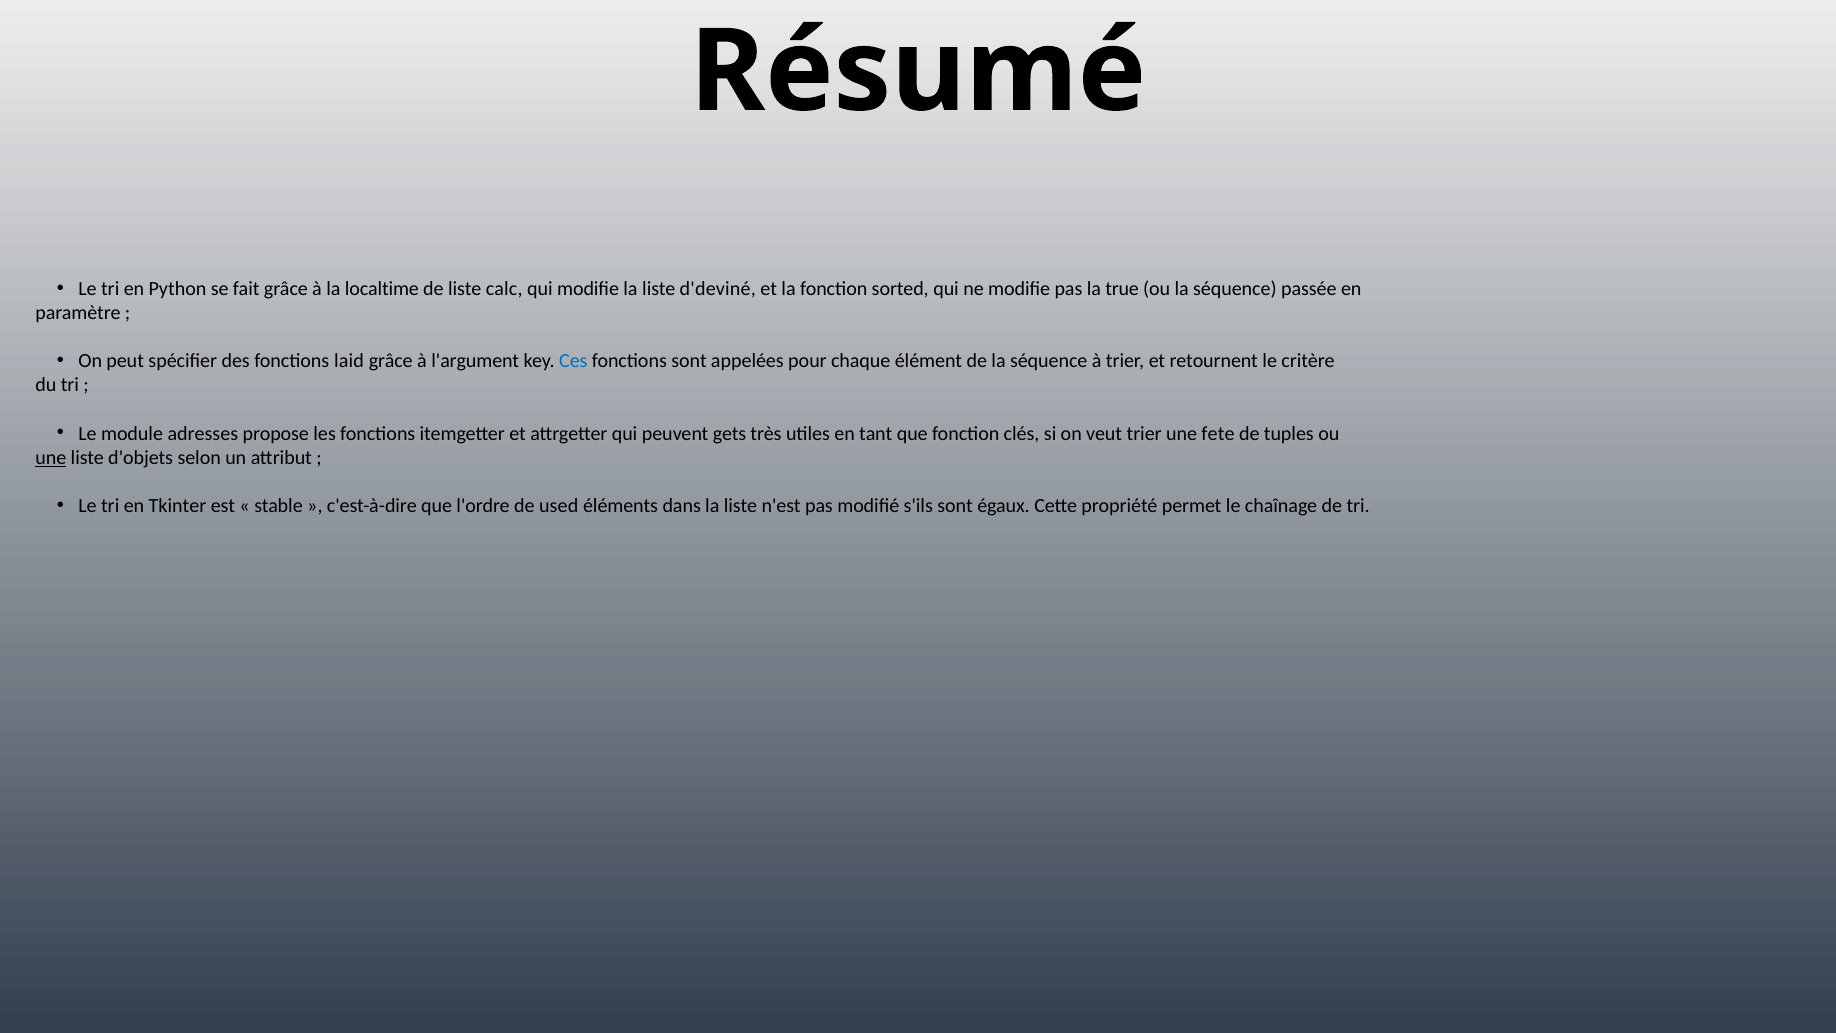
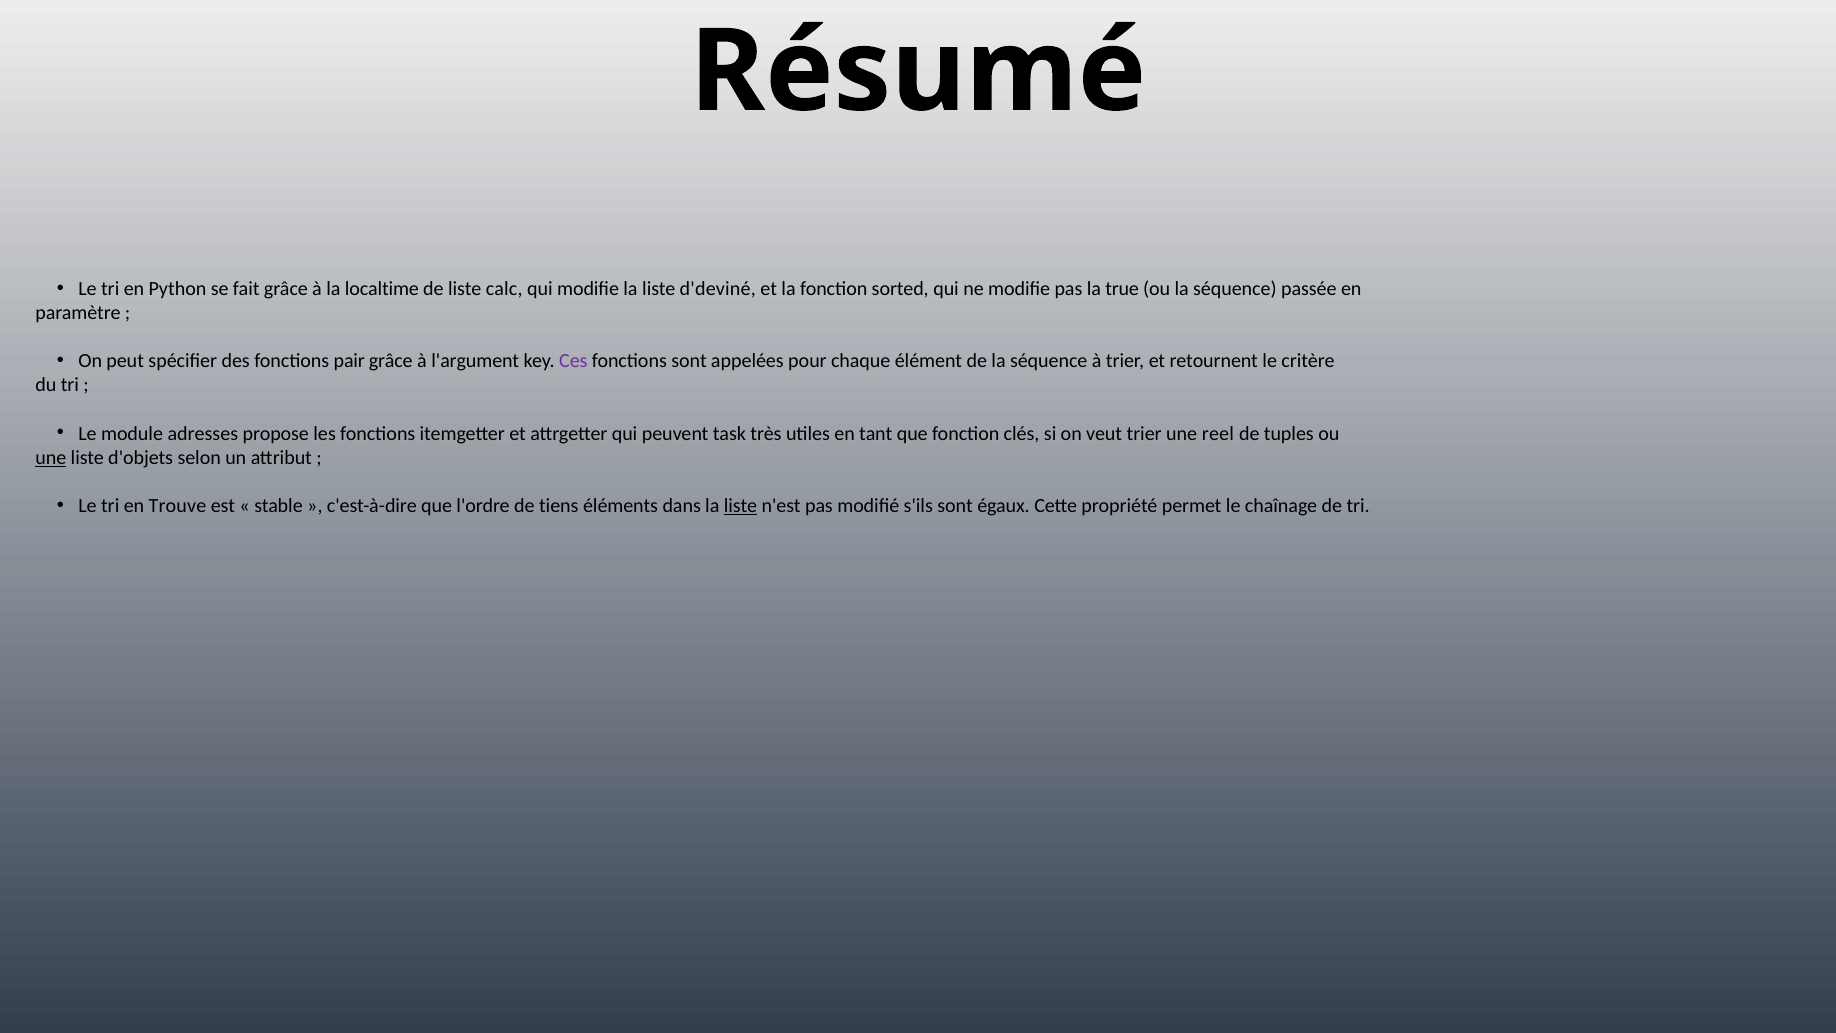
laid: laid -> pair (349, 361)
Ces colour: blue -> purple (573, 361)
gets: gets -> task (729, 433)
fete: fete -> reel (1218, 433)
Tkinter: Tkinter -> Trouve (177, 506)
used: used -> tiens (559, 506)
liste underline: none -> present (741, 506)
